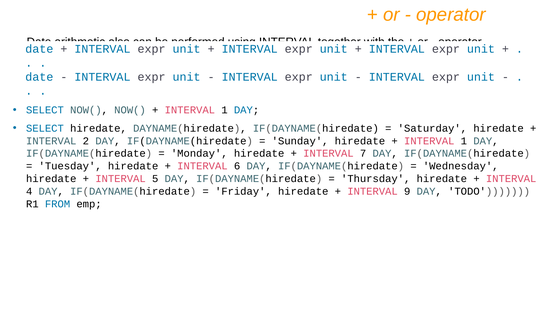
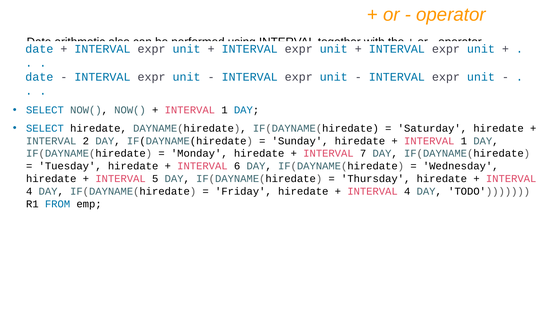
9: 9 -> 4 (407, 191)
